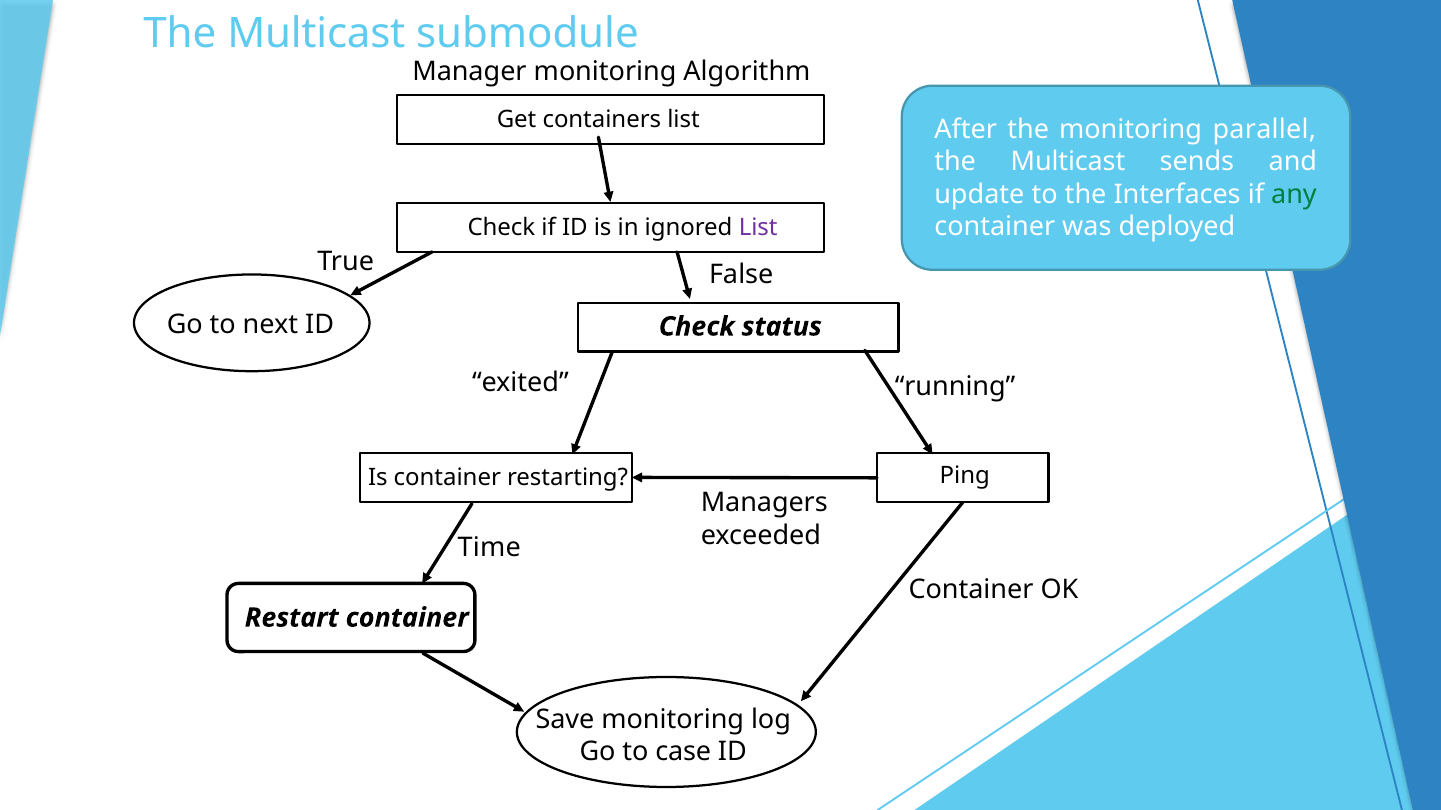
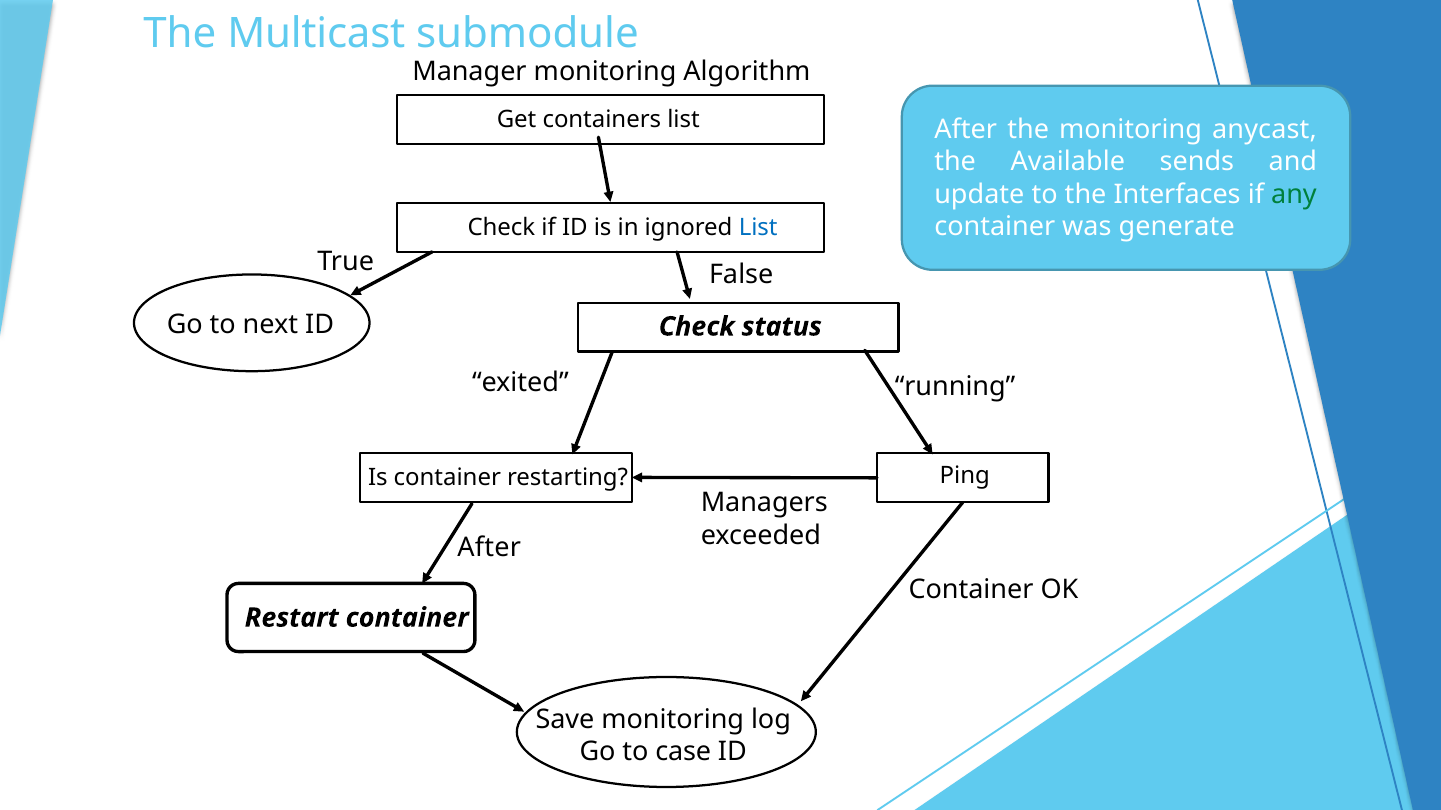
parallel: parallel -> anycast (1264, 130)
Multicast: Multicast -> Available (1068, 162)
deployed: deployed -> generate (1177, 227)
List colour: purple -> blue (758, 227)
Time: Time -> After (489, 548)
